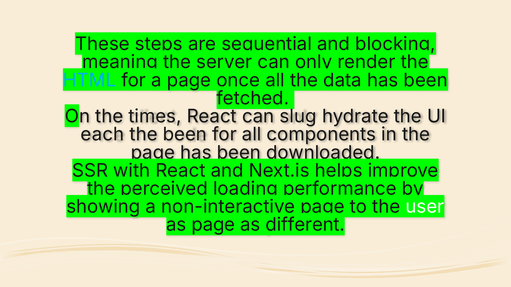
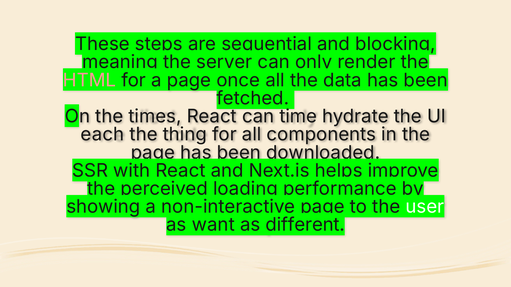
HTML colour: light blue -> pink (89, 80)
slug: slug -> time (298, 117)
the been: been -> thing (185, 135)
as page: page -> want (213, 225)
